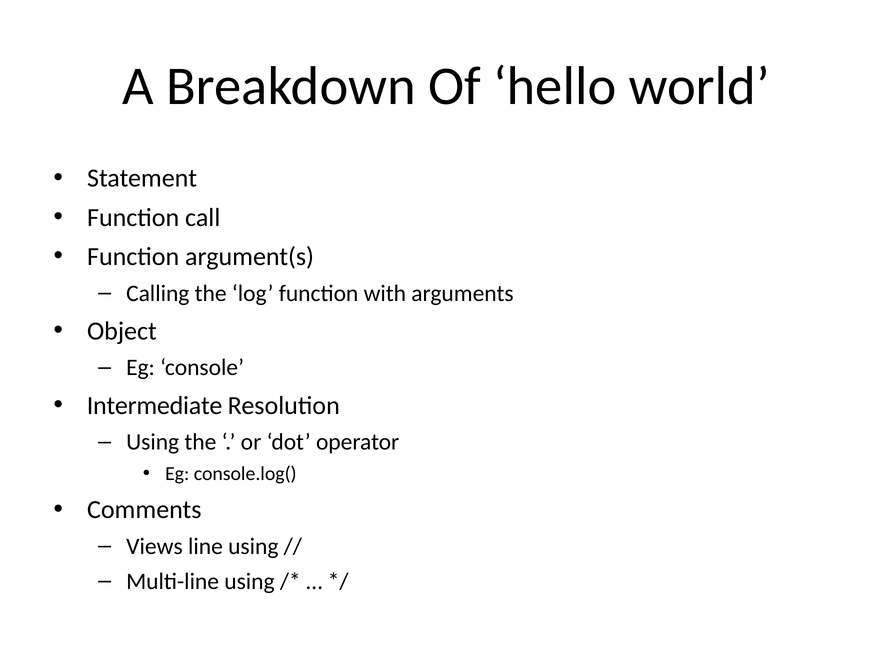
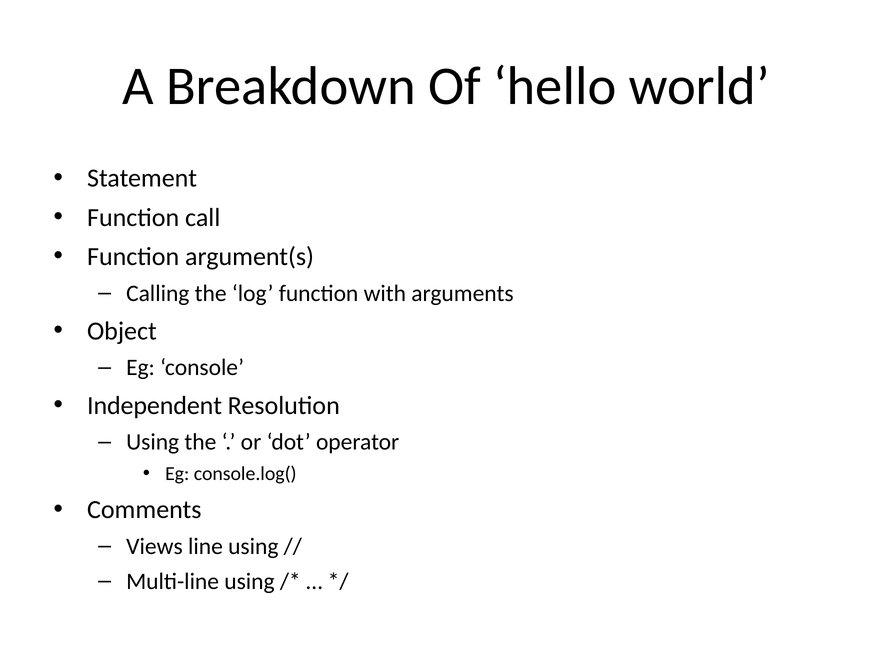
Intermediate: Intermediate -> Independent (155, 405)
